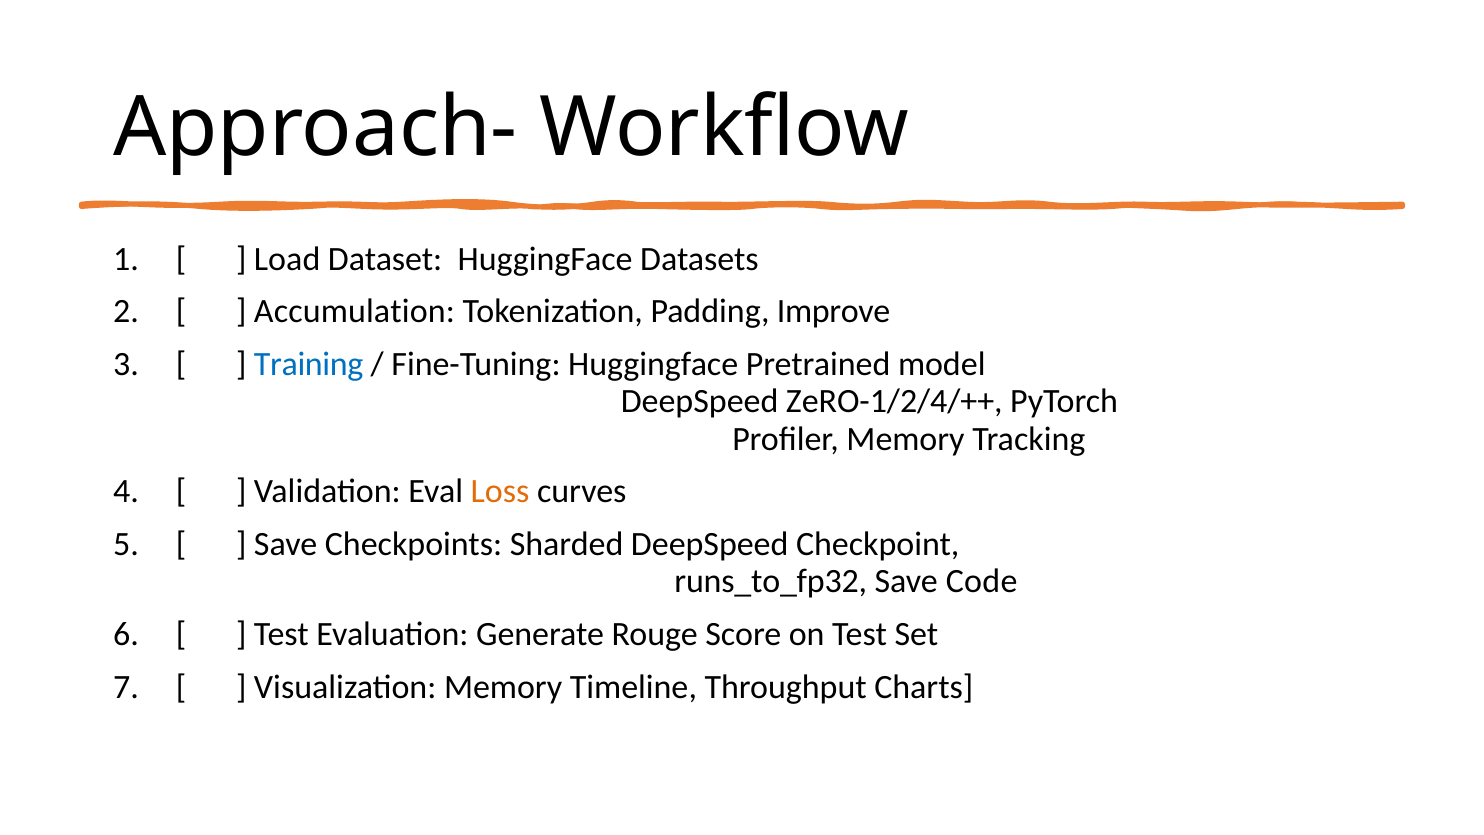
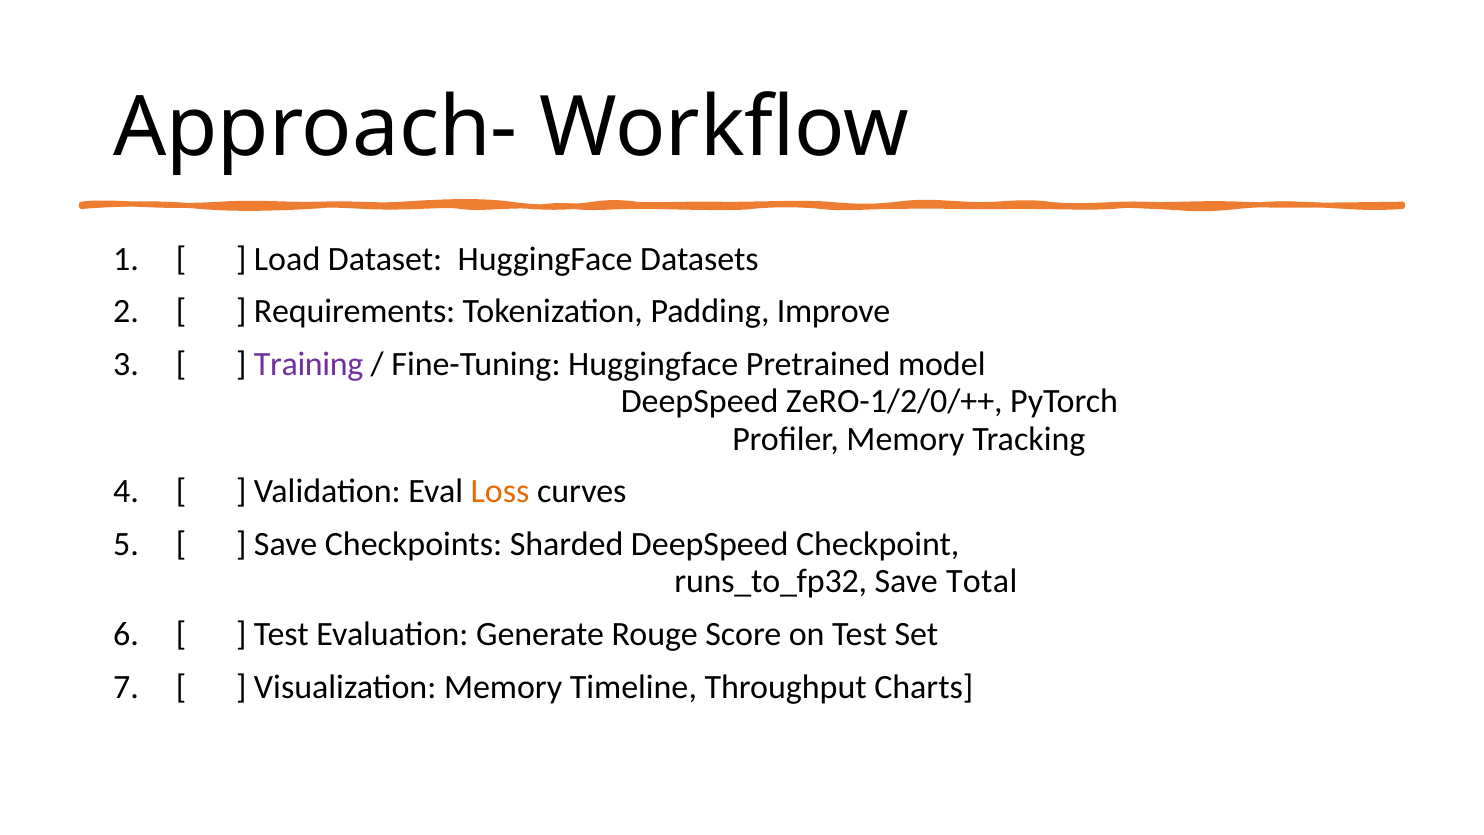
Accumulation: Accumulation -> Requirements (355, 312)
Training colour: blue -> purple (309, 364)
ZeRO-1/2/4/++: ZeRO-1/2/4/++ -> ZeRO-1/2/0/++ (894, 402)
Code: Code -> Total (982, 582)
